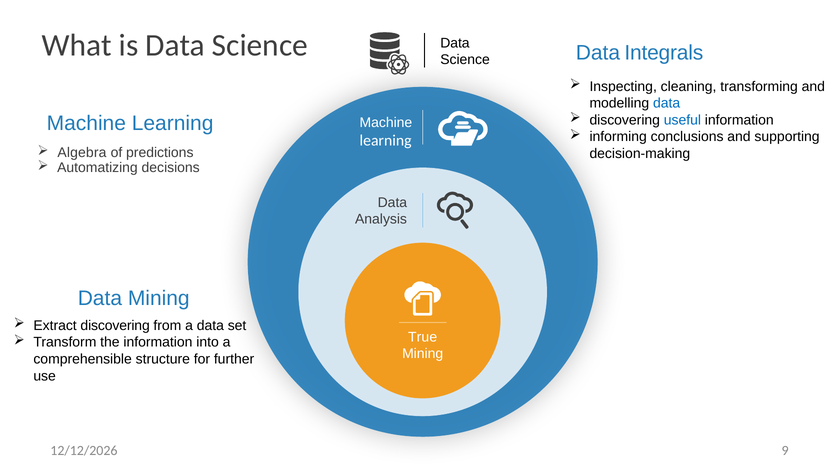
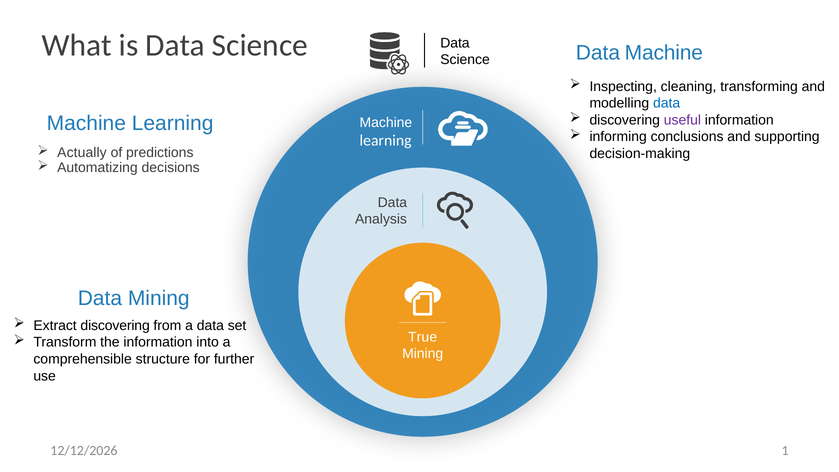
Data Integrals: Integrals -> Machine (664, 53)
useful colour: blue -> purple (682, 120)
Algebra: Algebra -> Actually (82, 153)
9: 9 -> 1 (785, 451)
